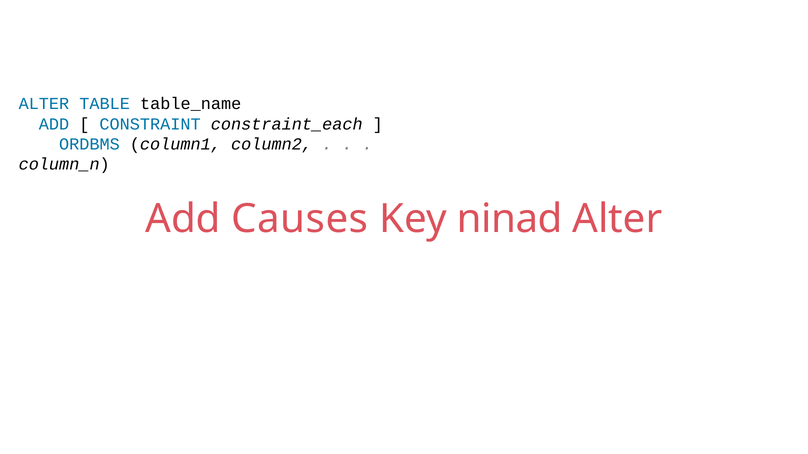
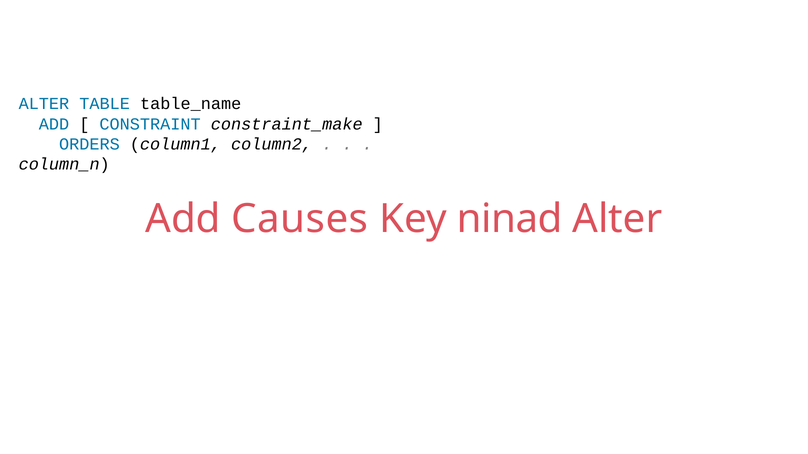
constraint_each: constraint_each -> constraint_make (287, 124)
ORDBMS: ORDBMS -> ORDERS (89, 144)
